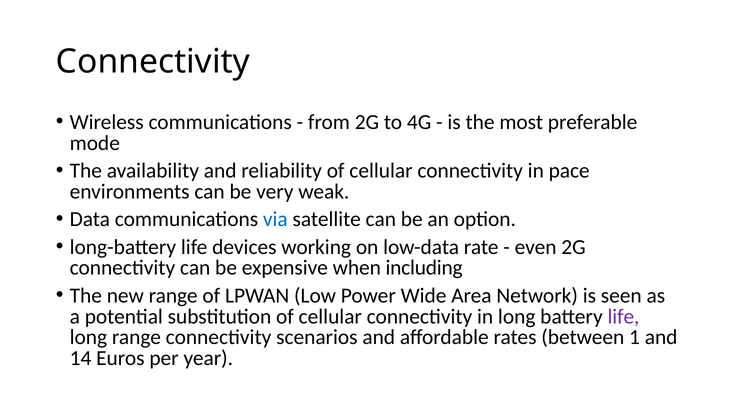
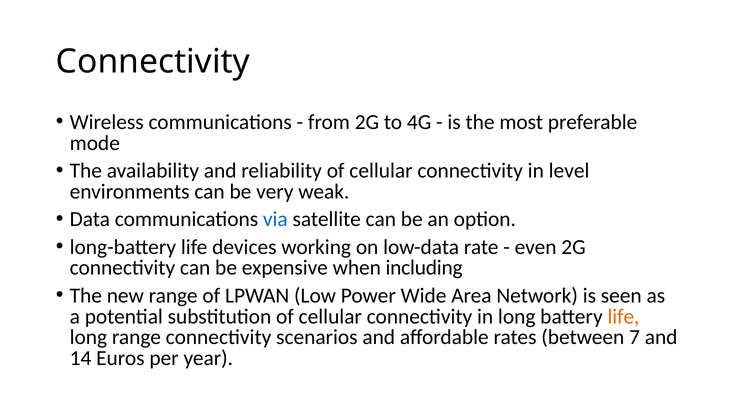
pace: pace -> level (569, 171)
life colour: purple -> orange (623, 316)
1: 1 -> 7 (635, 337)
